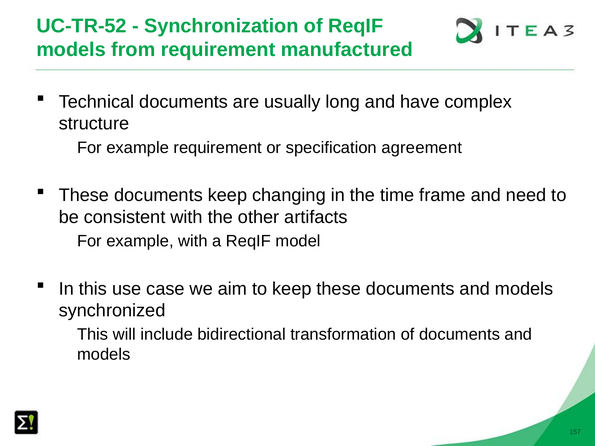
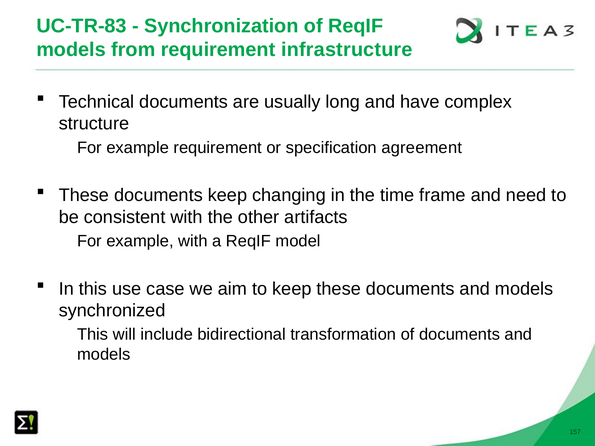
UC-TR-52: UC-TR-52 -> UC-TR-83 (82, 26)
manufactured: manufactured -> infrastructure (347, 50)
